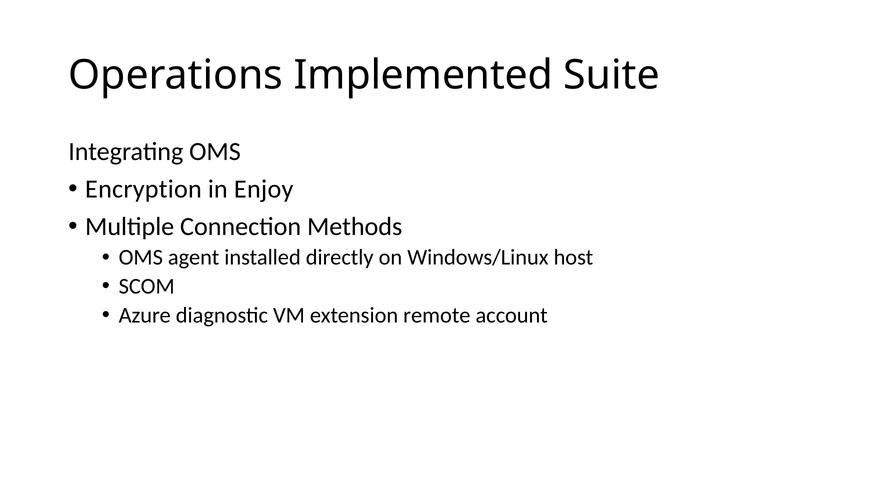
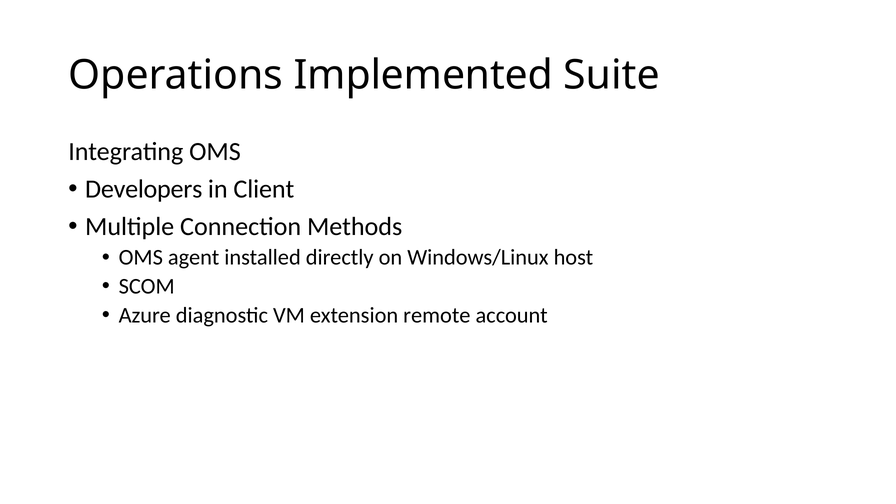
Encryption: Encryption -> Developers (144, 189)
Enjoy: Enjoy -> Client (264, 189)
